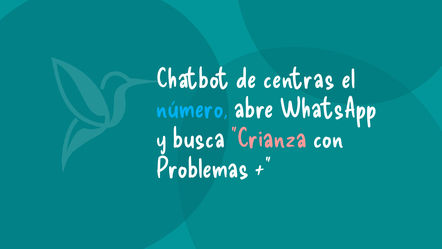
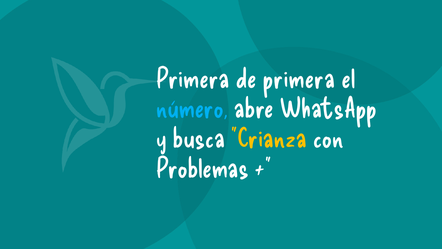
Chatbot: Chatbot -> Primera (193, 79)
de centras: centras -> primera (299, 79)
Crianza colour: pink -> yellow (269, 138)
